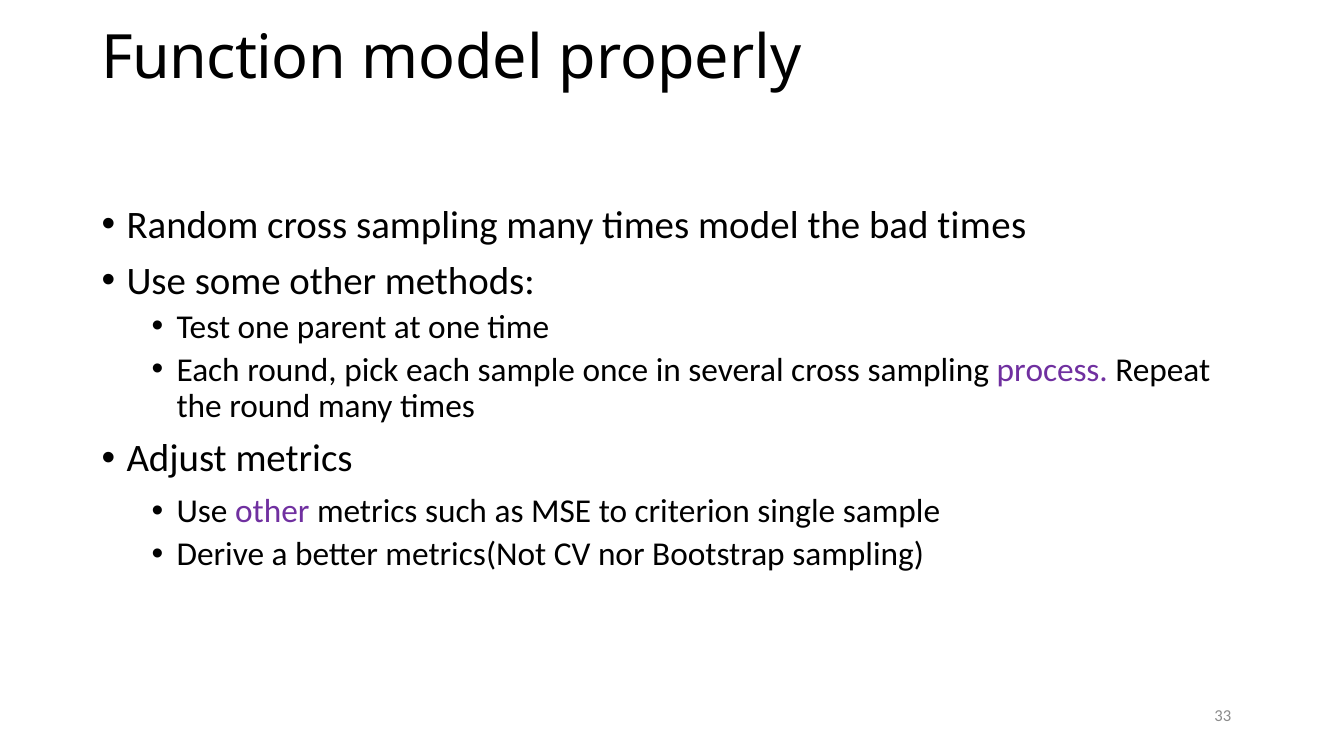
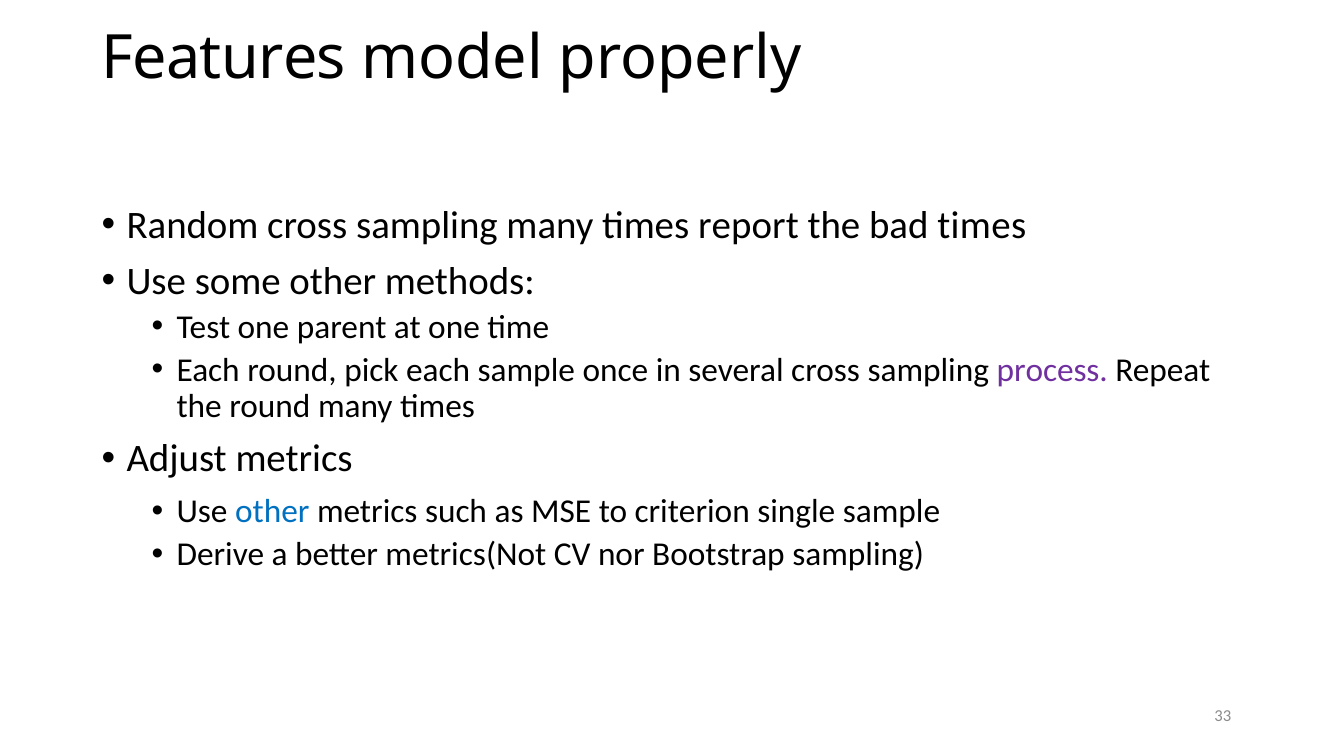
Function: Function -> Features (224, 58)
times model: model -> report (748, 225)
other colour: purple -> blue (272, 512)
